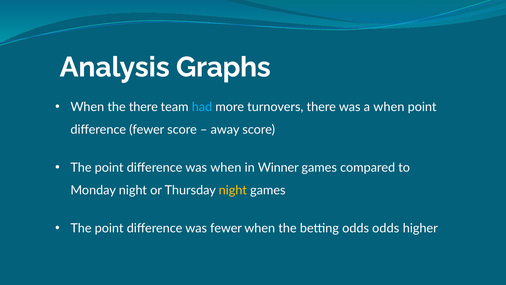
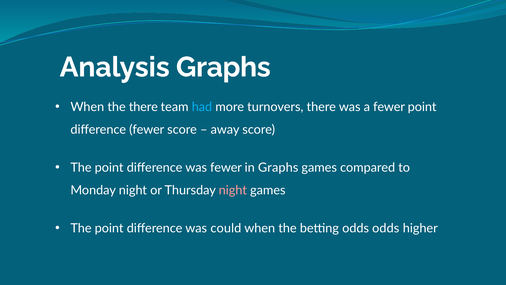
a when: when -> fewer (389, 107)
was when: when -> fewer (226, 167)
in Winner: Winner -> Graphs (278, 167)
night colour: yellow -> pink (233, 190)
was fewer: fewer -> could (226, 228)
